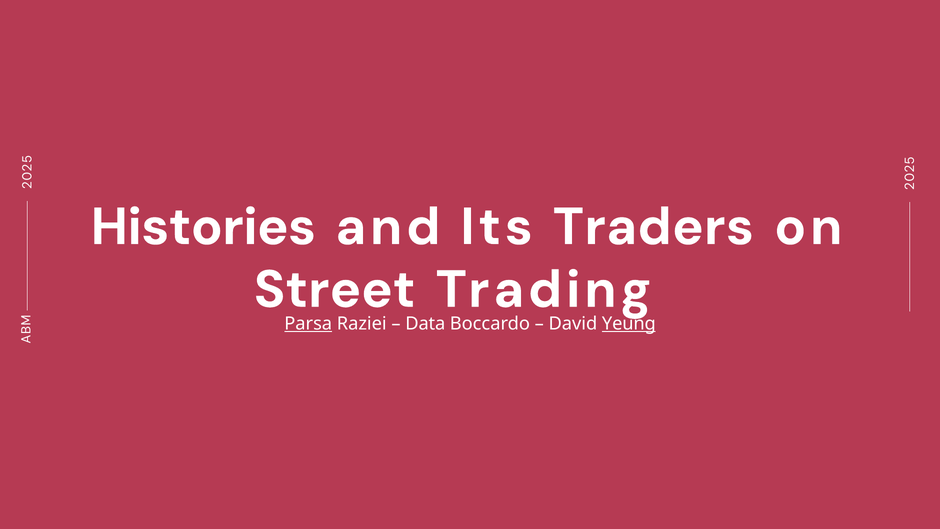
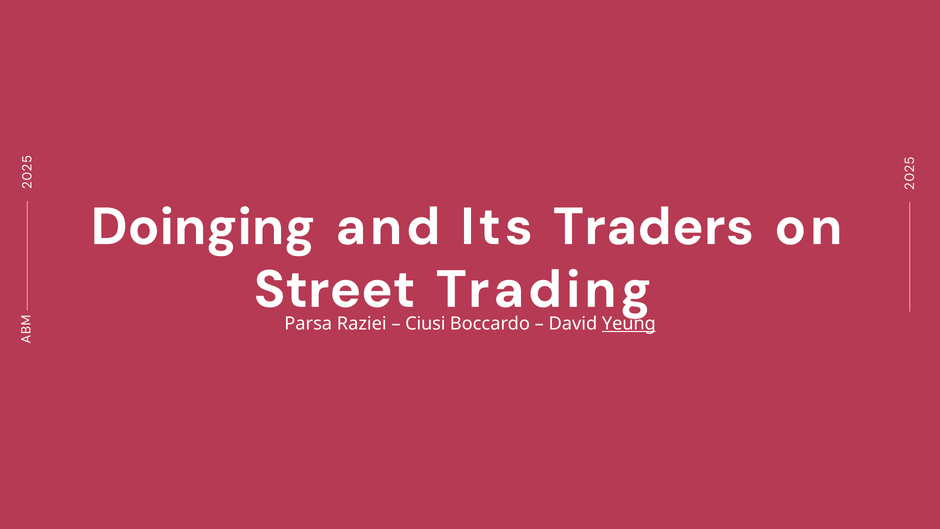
Histories: Histories -> Doinging (203, 227)
Parsa underline: present -> none (308, 324)
Data: Data -> Ciusi (425, 324)
